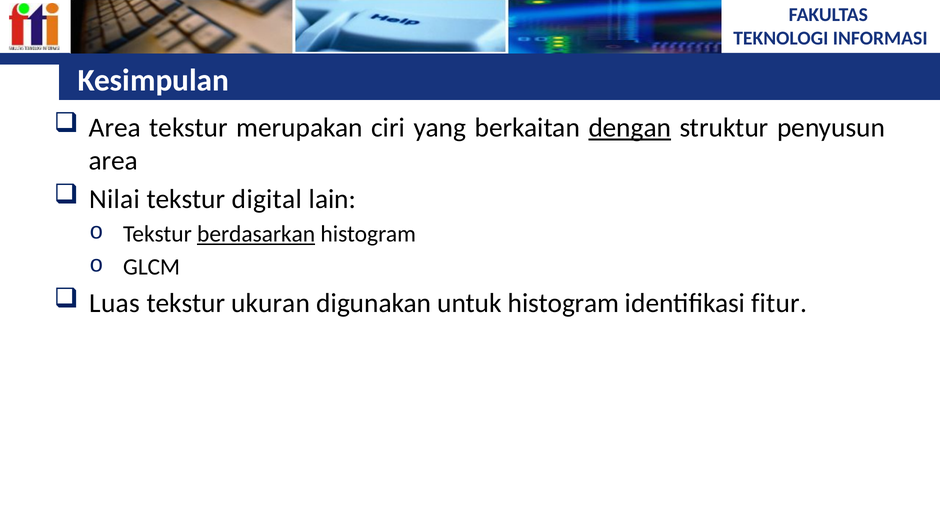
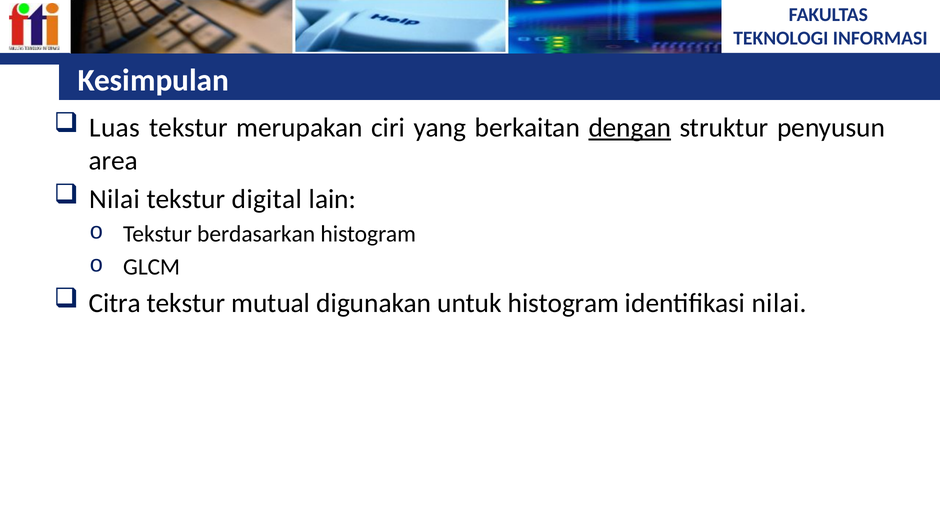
Area: Area -> Luas (115, 128)
berdasarkan underline: present -> none (256, 234)
Luas: Luas -> Citra (115, 303)
ukuran: ukuran -> mutual (271, 303)
identifikasi fitur: fitur -> nilai (779, 303)
